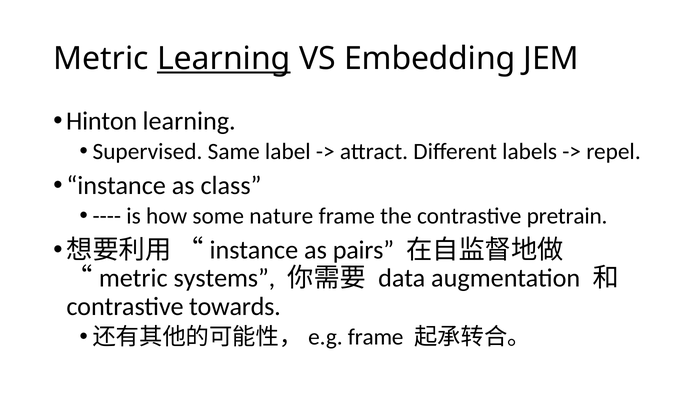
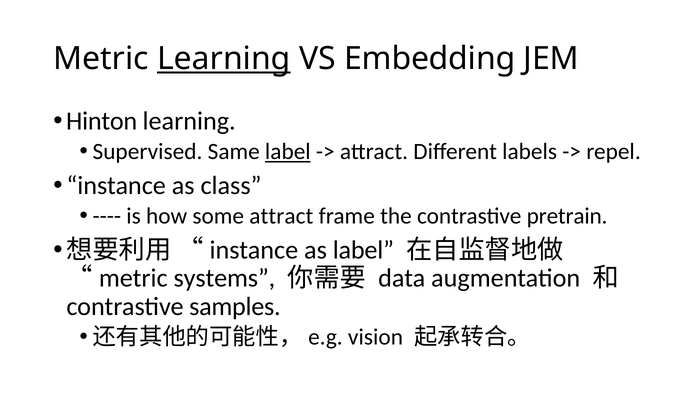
label underline: none -> present (288, 152)
some nature: nature -> attract (281, 216)
as pairs: pairs -> label (363, 250)
towards: towards -> samples (235, 307)
frame: frame -> vision (375, 337)
